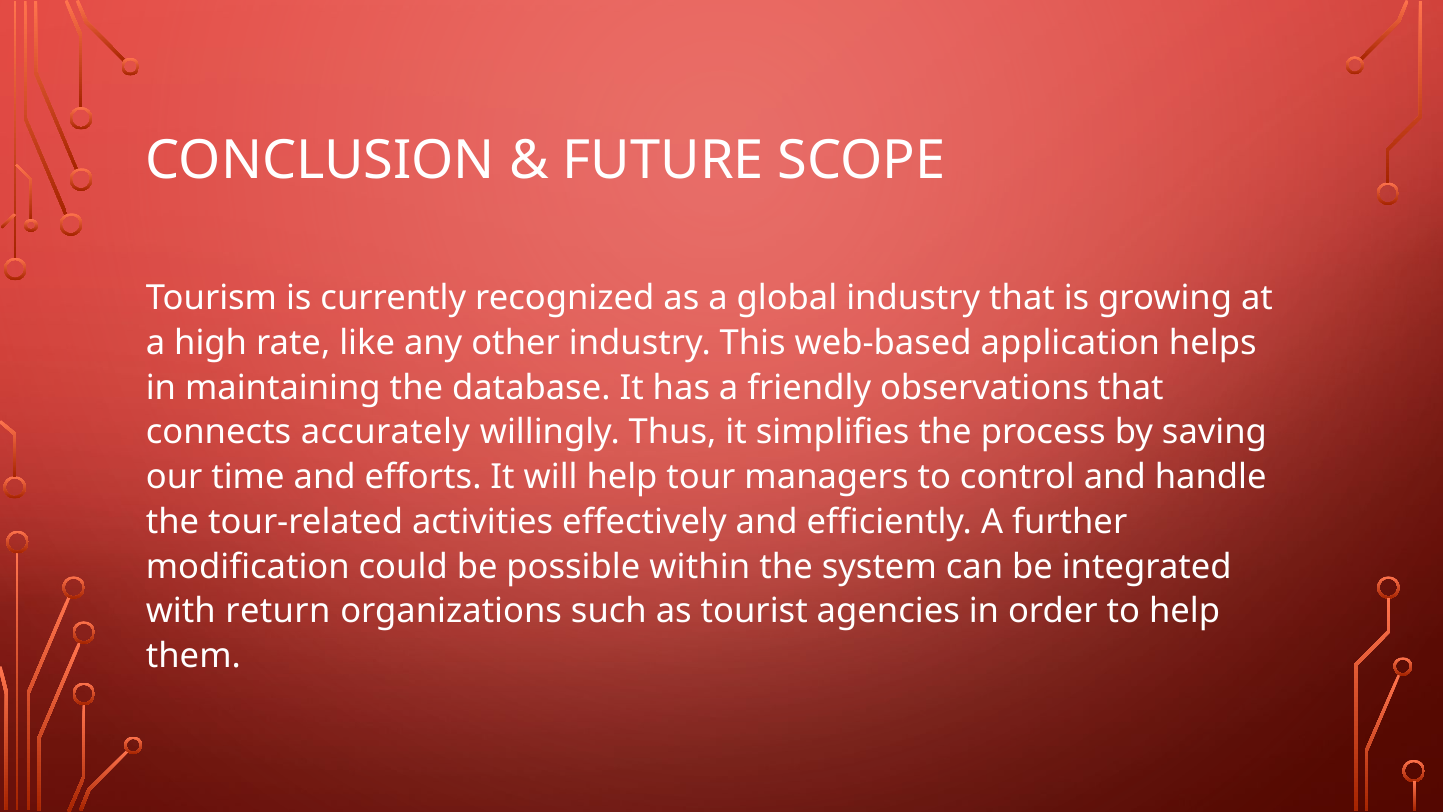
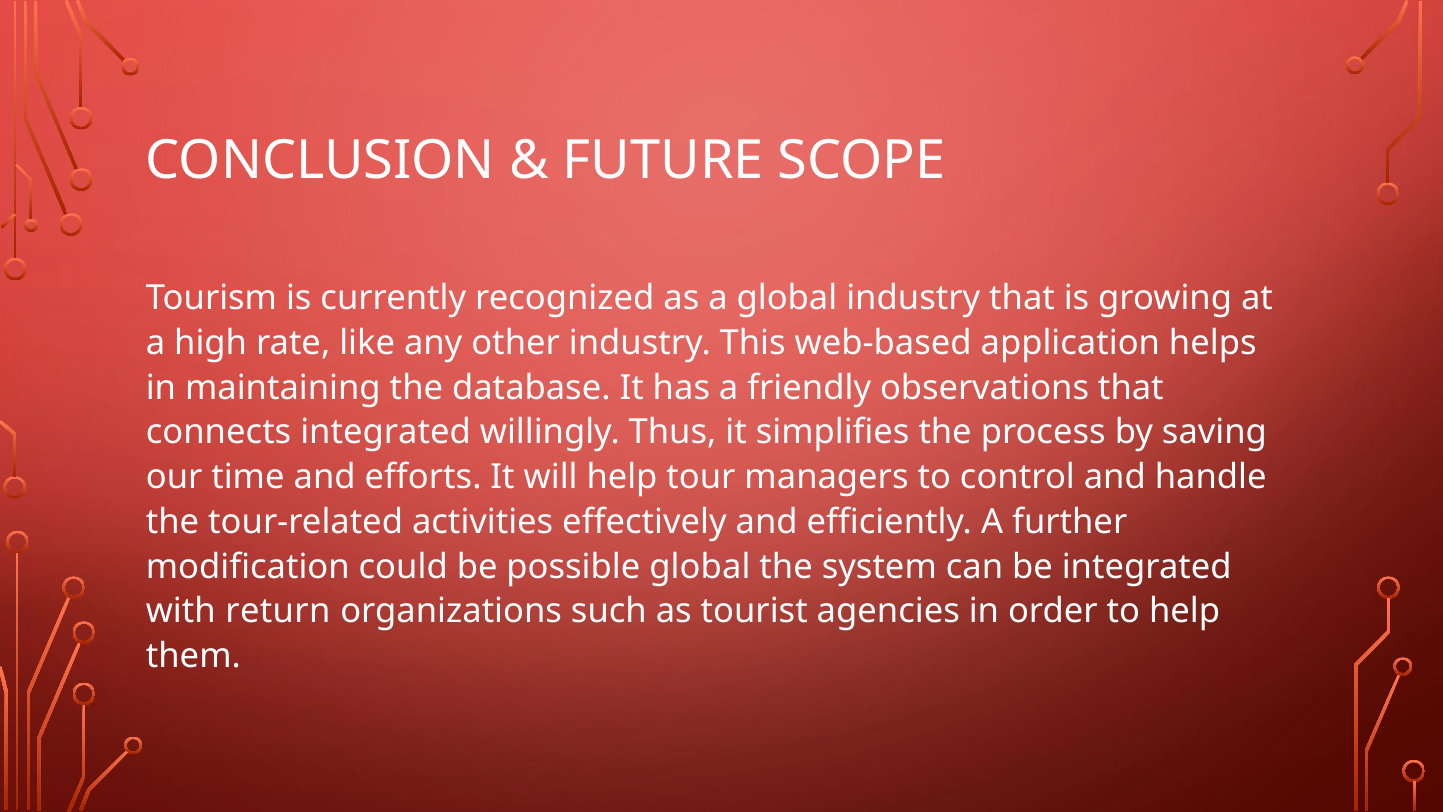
connects accurately: accurately -> integrated (386, 432)
possible within: within -> global (700, 567)
